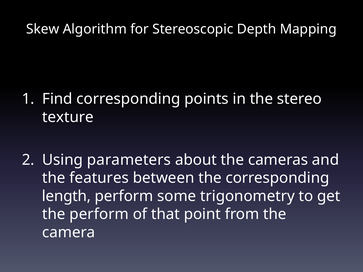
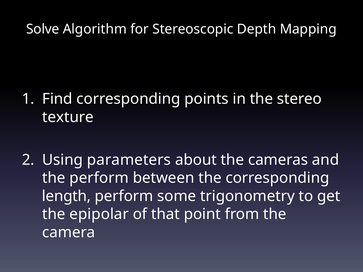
Skew: Skew -> Solve (43, 29)
the features: features -> perform (99, 178)
the perform: perform -> epipolar (99, 214)
